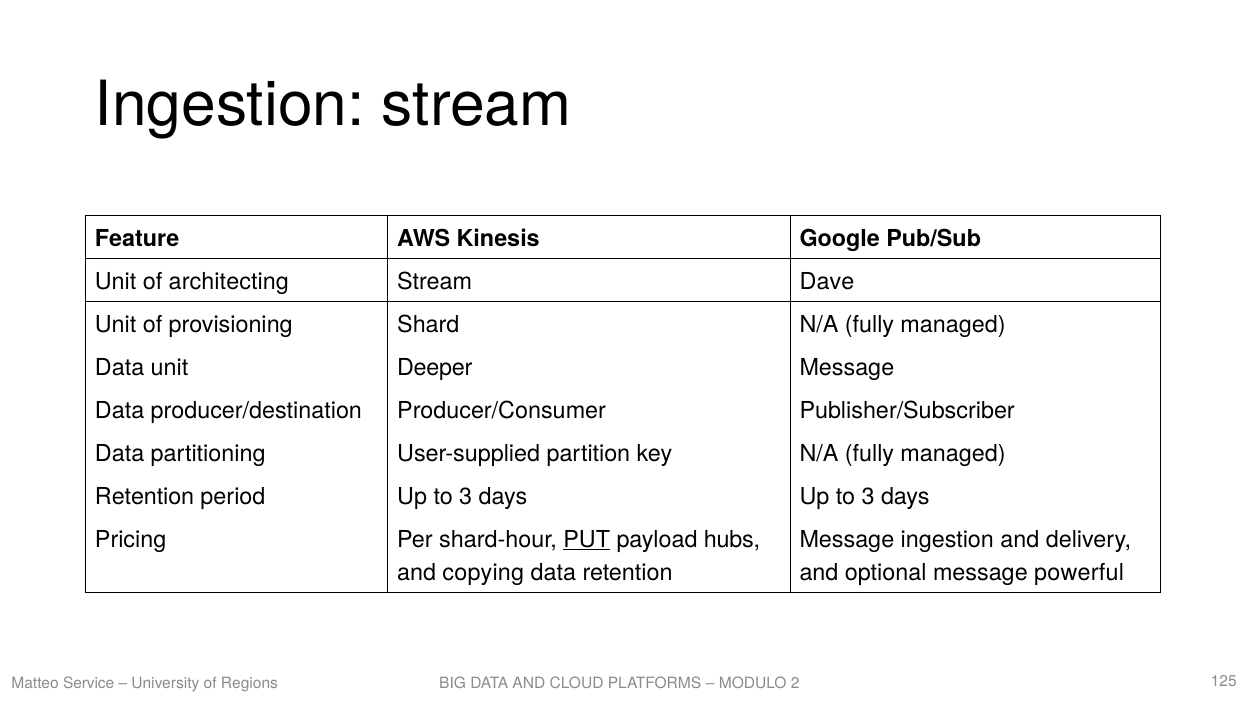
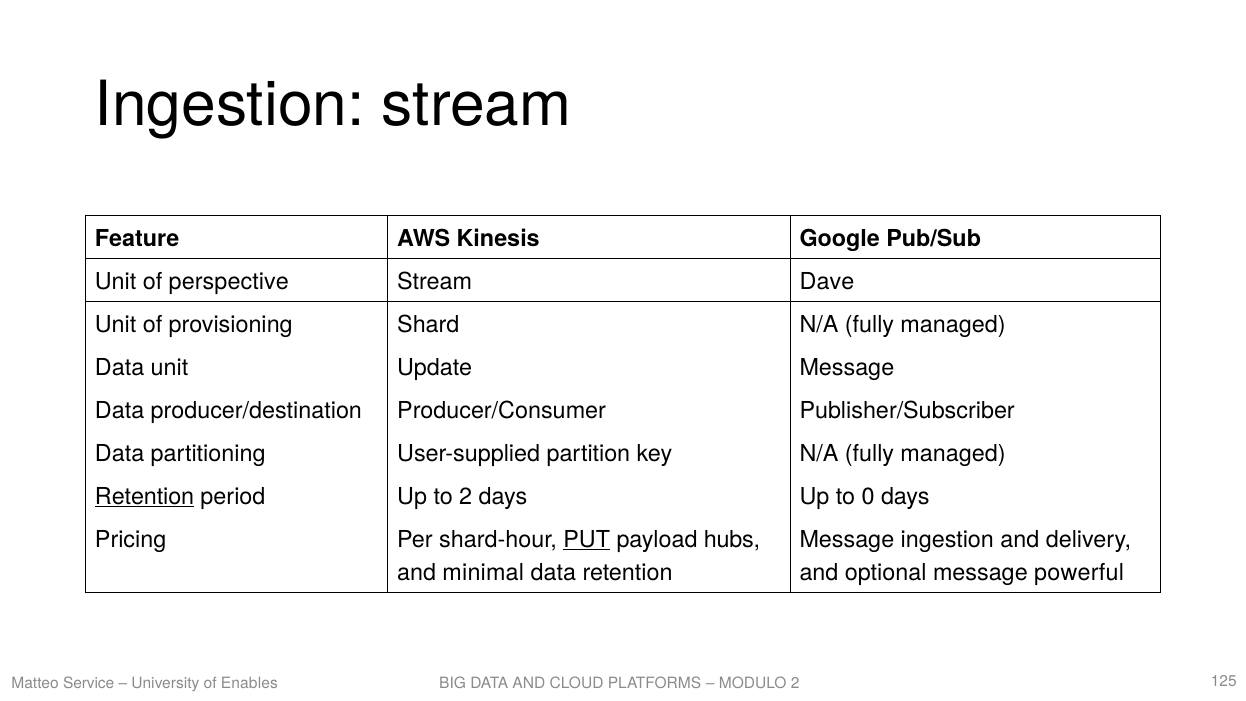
architecting: architecting -> perspective (229, 282)
Deeper: Deeper -> Update (435, 368)
Retention underline: none -> present (145, 497)
period Up to 3: 3 -> 2 (466, 497)
days Up to 3: 3 -> 0 (868, 497)
copying: copying -> minimal (483, 573)
Regions: Regions -> Enables (249, 683)
